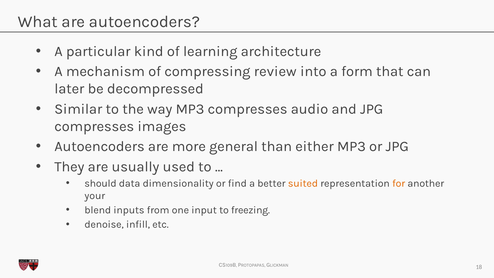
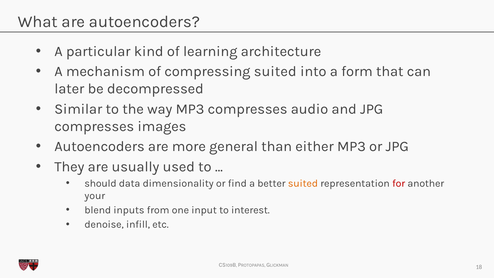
compressing review: review -> suited (275, 72)
for colour: orange -> red (399, 183)
freezing: freezing -> interest (250, 210)
